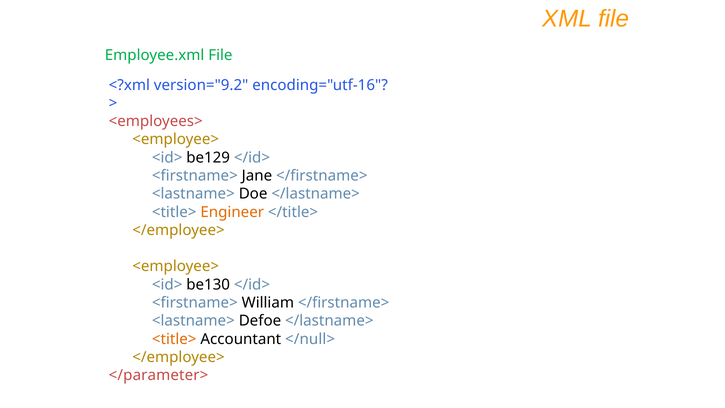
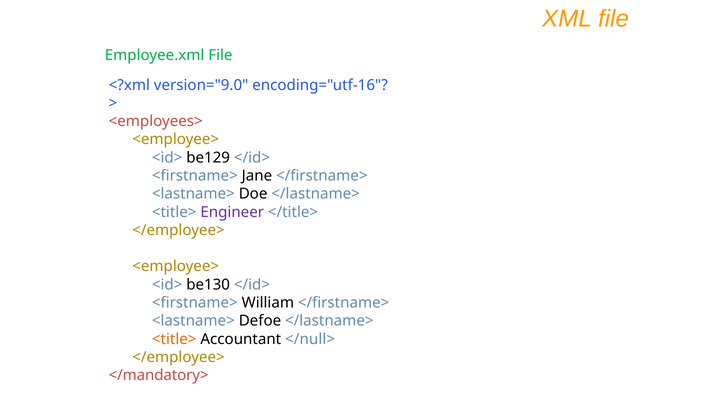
version="9.2: version="9.2 -> version="9.0 (201, 85)
Engineer colour: orange -> purple (232, 212)
</parameter>: </parameter> -> </mandatory> (159, 375)
